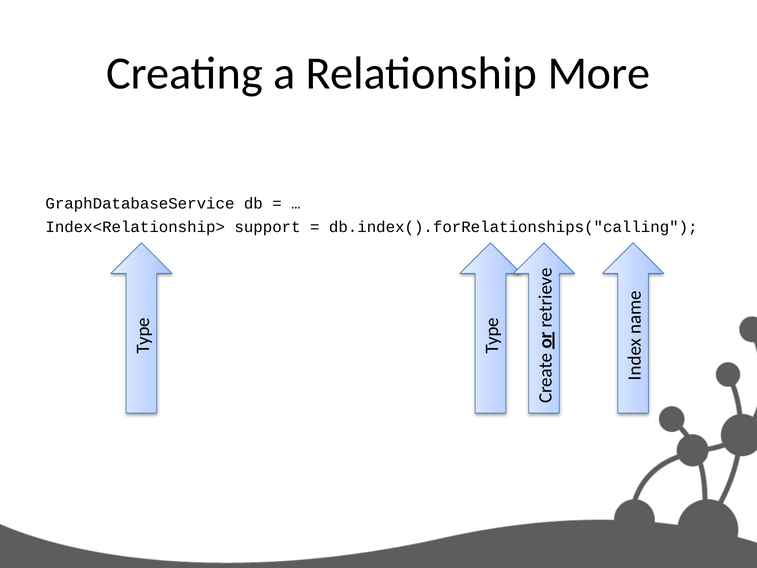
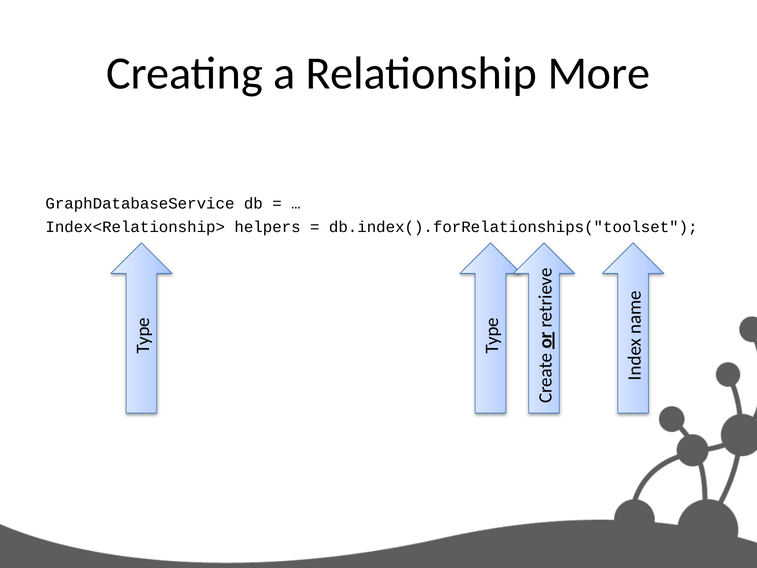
support: support -> helpers (268, 227)
db.index().forRelationships("calling: db.index().forRelationships("calling -> db.index().forRelationships("toolset (513, 227)
